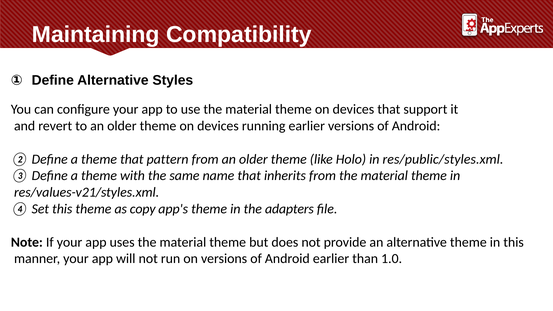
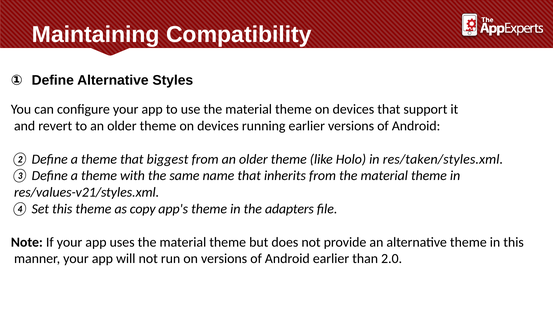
pattern: pattern -> biggest (167, 159)
res/public/styles.xml: res/public/styles.xml -> res/taken/styles.xml (443, 159)
1.0: 1.0 -> 2.0 (392, 259)
